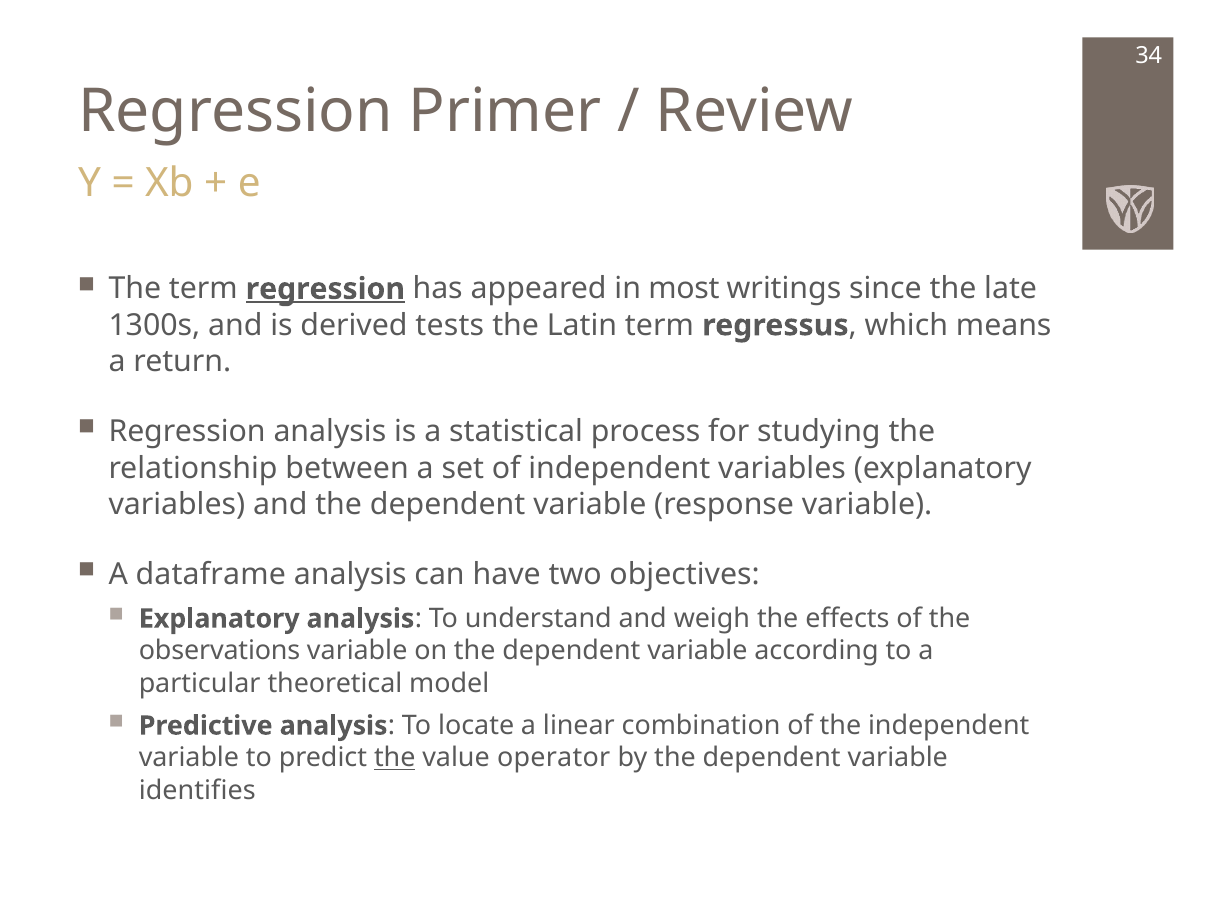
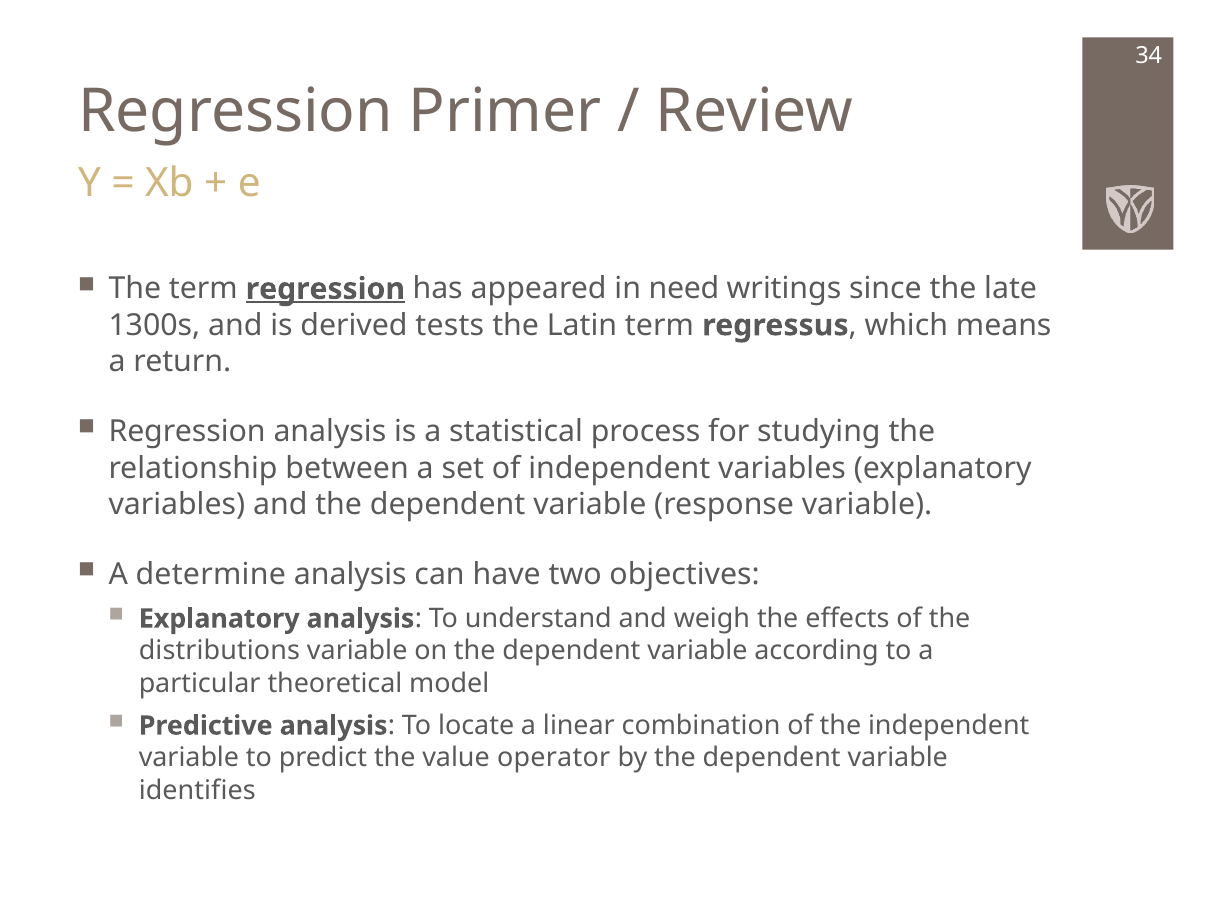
most: most -> need (684, 289)
dataframe: dataframe -> determine (211, 574)
observations: observations -> distributions (219, 651)
the underline: present -> none (395, 758)
